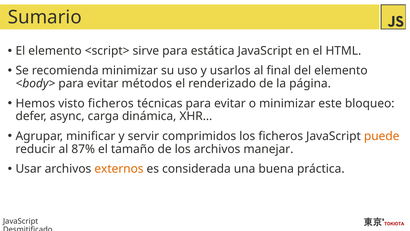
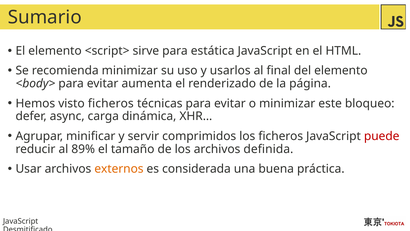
métodos: métodos -> aumenta (147, 83)
puede colour: orange -> red (382, 136)
87%: 87% -> 89% (83, 149)
manejar: manejar -> definida (268, 149)
